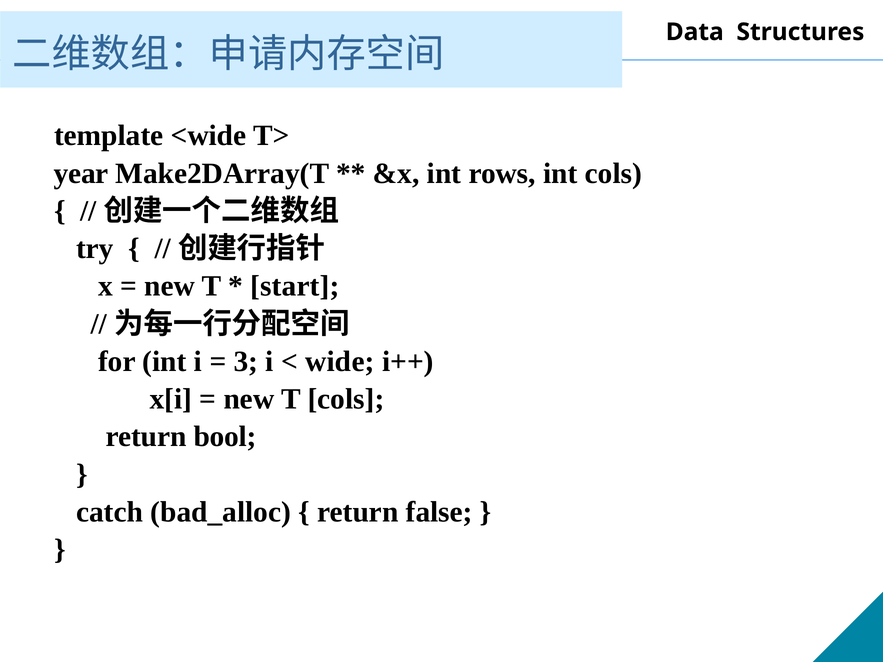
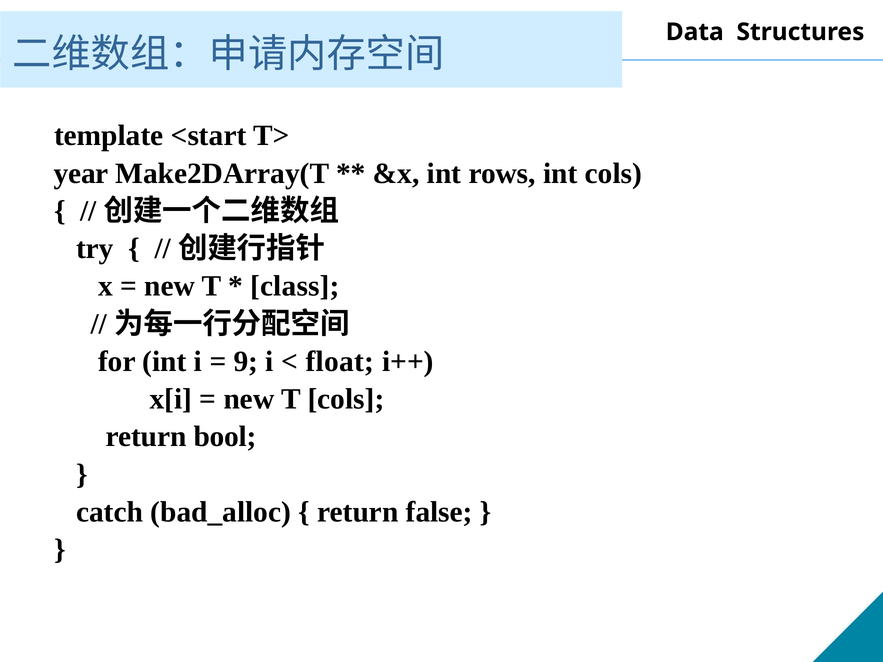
<wide: <wide -> <start (209, 136)
start: start -> class (295, 286)
3: 3 -> 9 (246, 362)
wide: wide -> float (340, 362)
